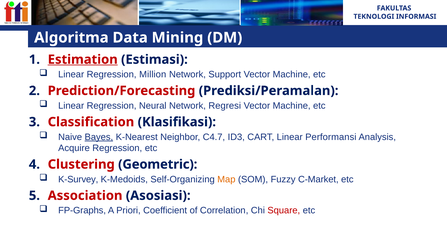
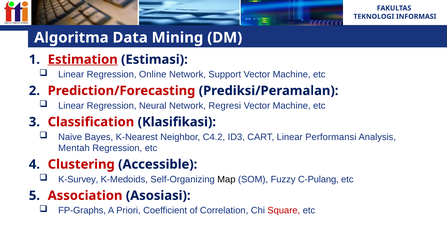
Million: Million -> Online (153, 75)
Bayes underline: present -> none (99, 137)
C4.7: C4.7 -> C4.2 (214, 137)
Acquire: Acquire -> Mentah (74, 148)
Geometric: Geometric -> Accessible (158, 165)
Map colour: orange -> black (226, 180)
C-Market: C-Market -> C-Pulang (318, 180)
